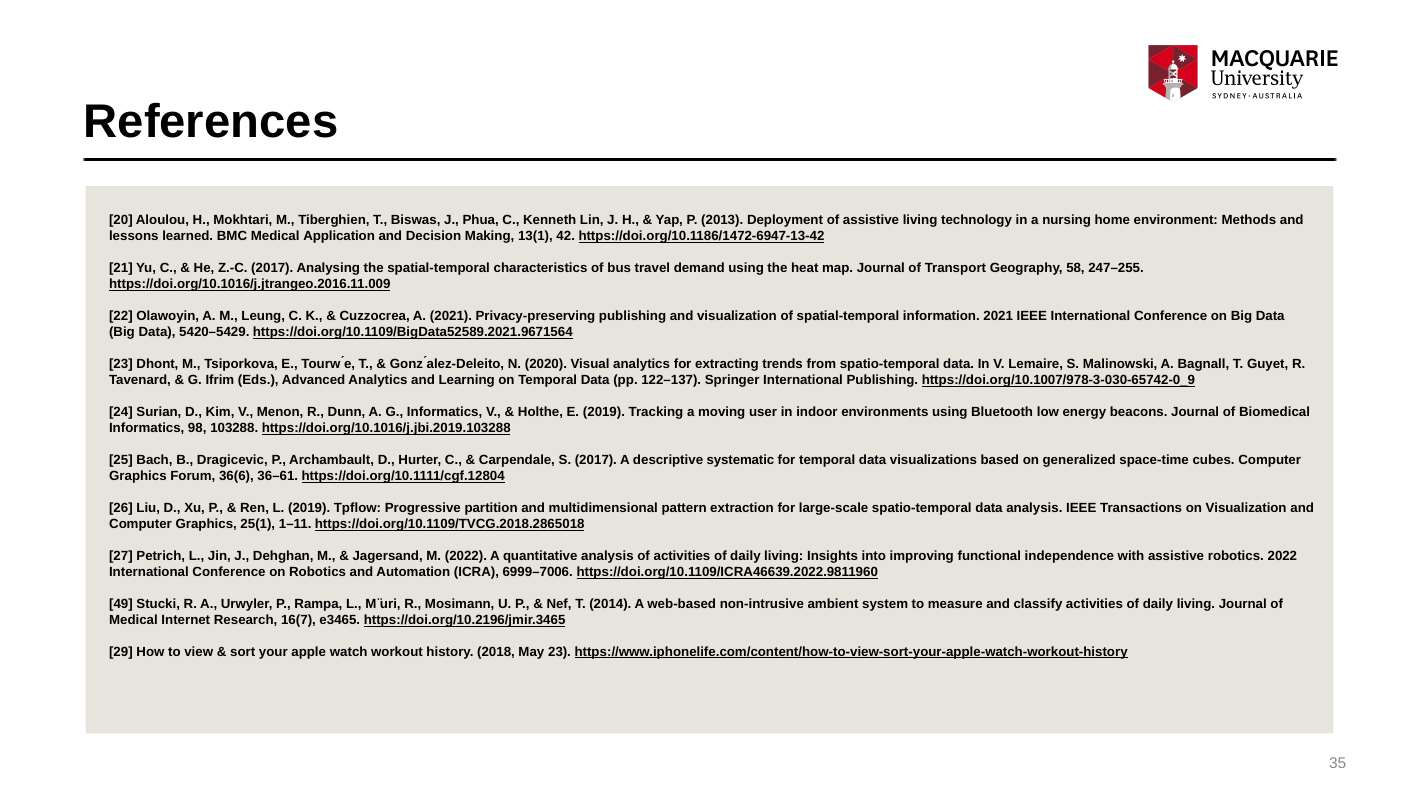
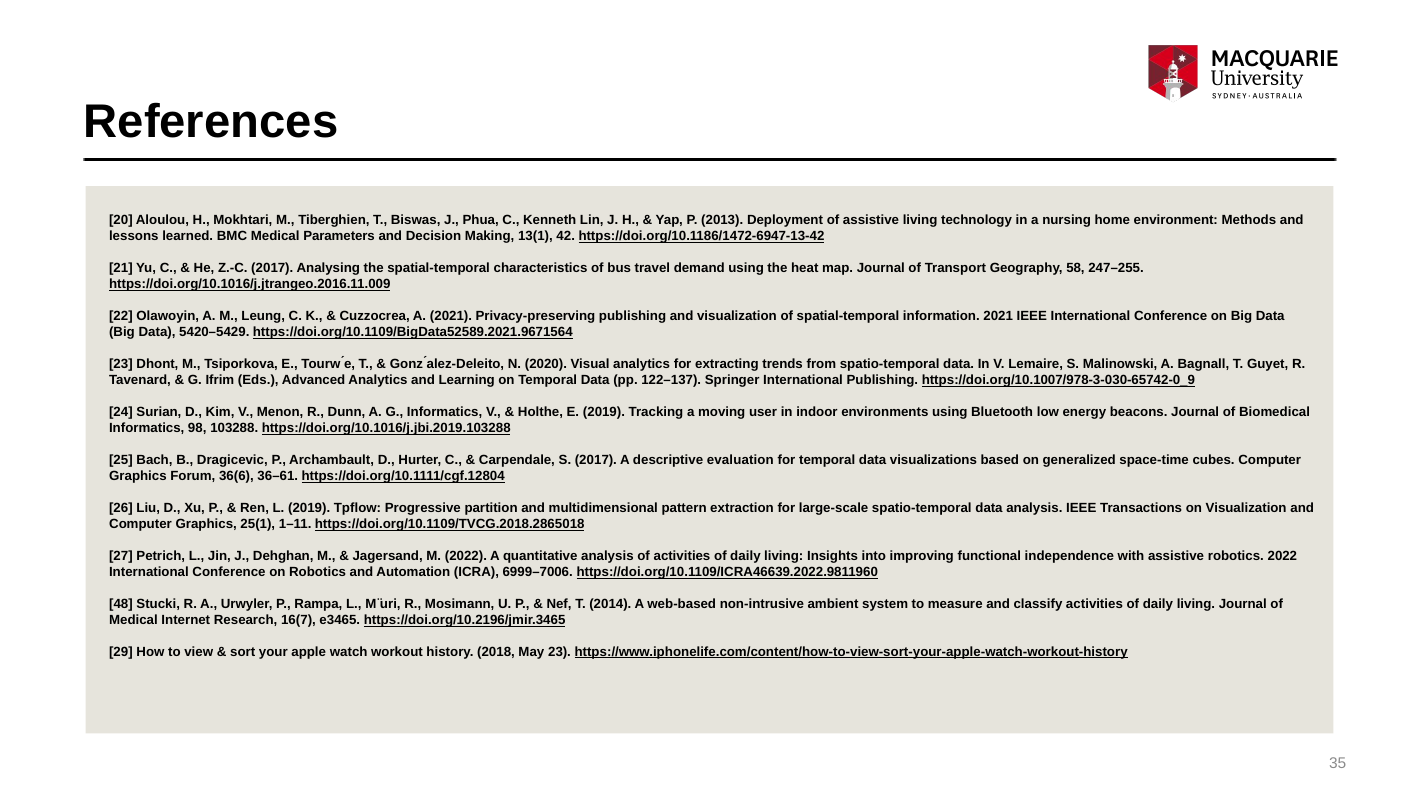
Application: Application -> Parameters (339, 236)
systematic: systematic -> evaluation (740, 460)
49: 49 -> 48 (121, 604)
